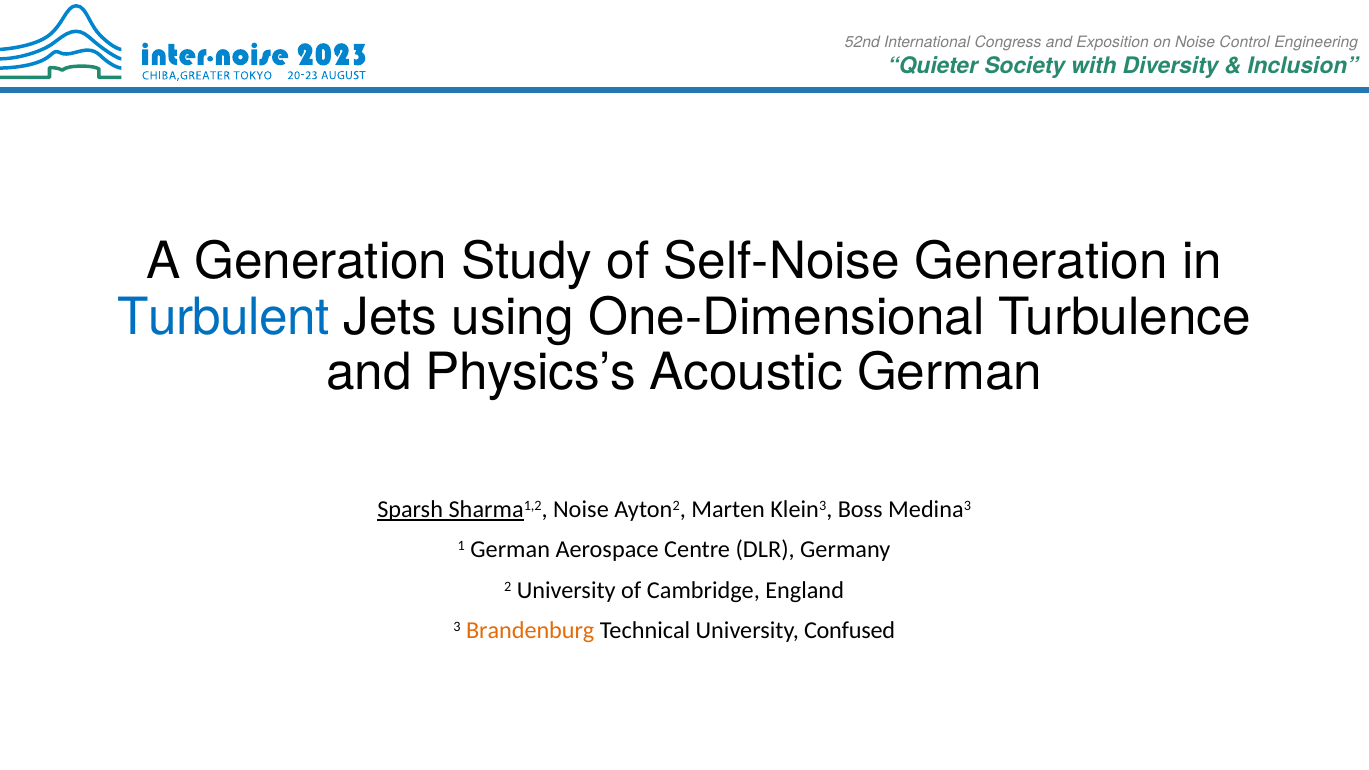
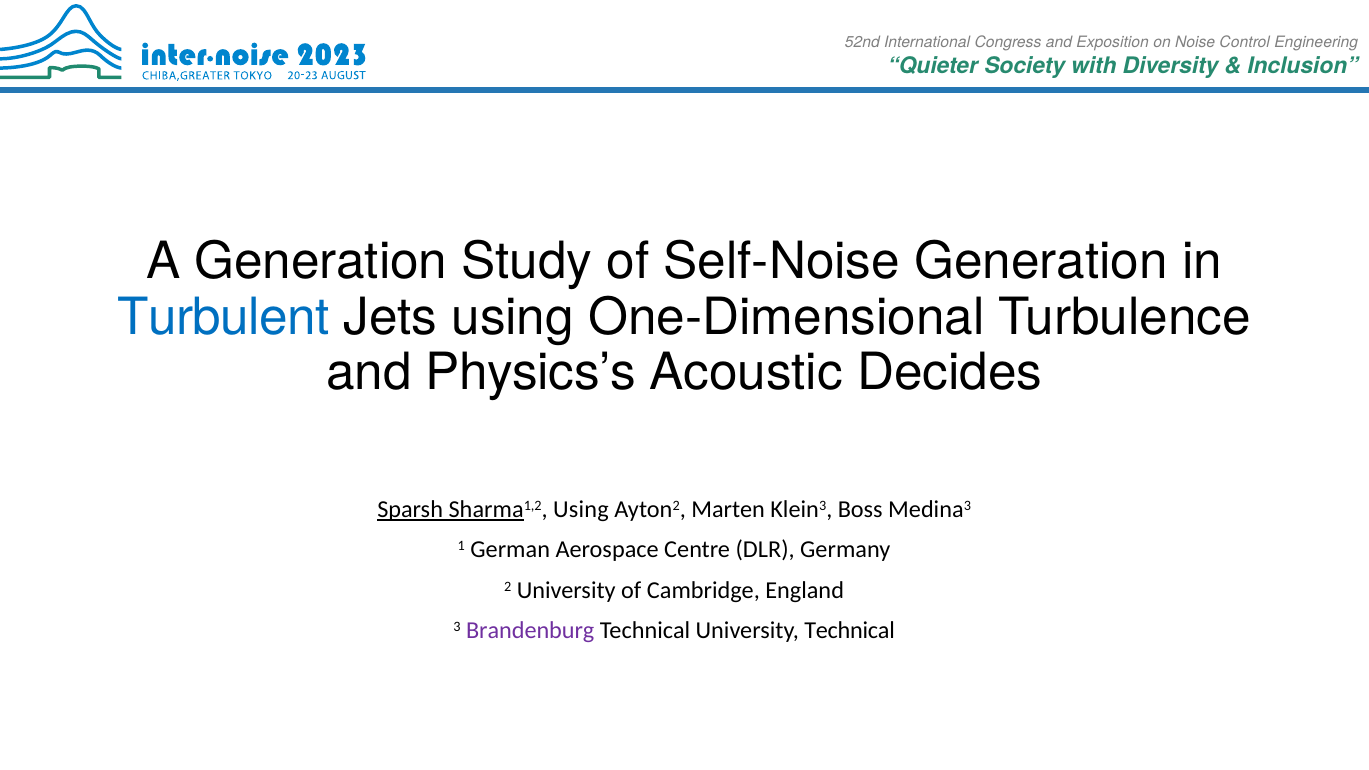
Acoustic German: German -> Decides (950, 373)
Sharma1,2 Noise: Noise -> Using (581, 510)
Brandenburg colour: orange -> purple (530, 631)
University Confused: Confused -> Technical (850, 631)
